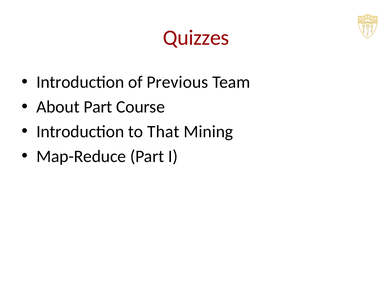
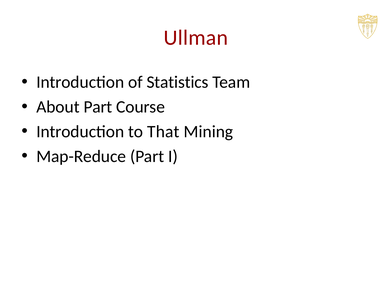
Quizzes: Quizzes -> Ullman (196, 38)
Previous: Previous -> Statistics (178, 82)
